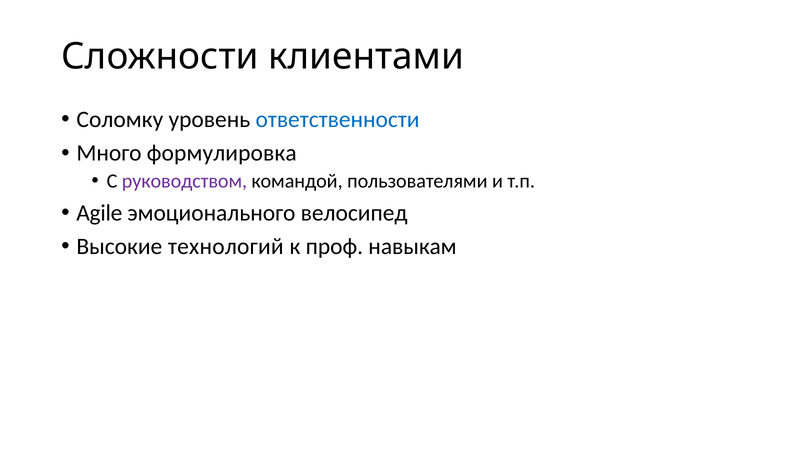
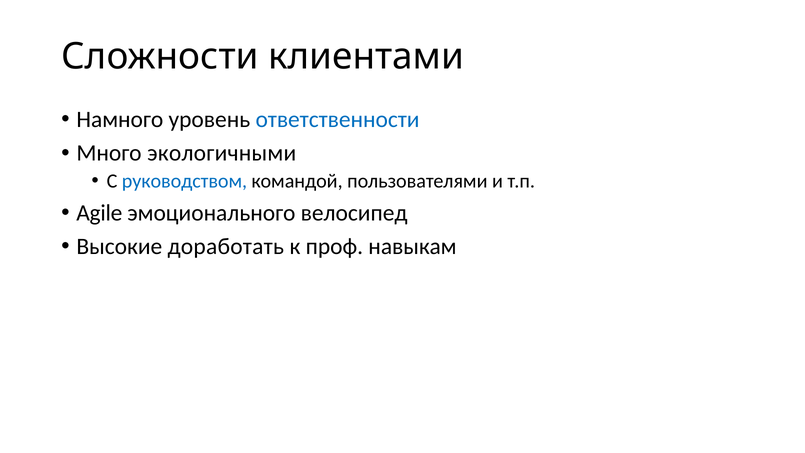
Соломку: Соломку -> Намного (120, 119)
формулировка: формулировка -> экологичными (222, 153)
руководством colour: purple -> blue (184, 181)
технологий: технологий -> доработать (226, 247)
